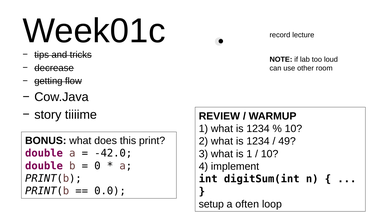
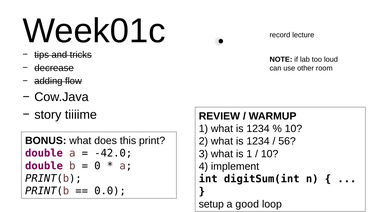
getting: getting -> adding (48, 81)
49: 49 -> 56 (287, 141)
often: often -> good (247, 204)
